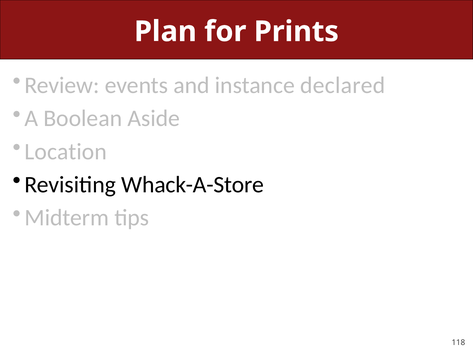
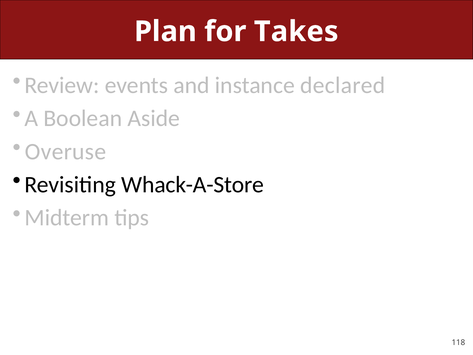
Prints: Prints -> Takes (296, 32)
Location: Location -> Overuse (66, 151)
